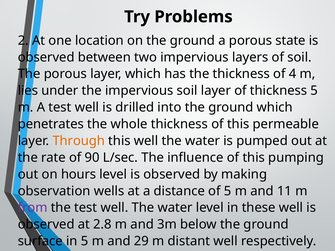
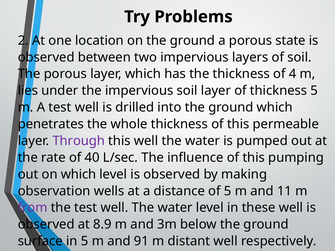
Through colour: orange -> purple (79, 141)
90: 90 -> 40 (92, 158)
on hours: hours -> which (79, 174)
2.8: 2.8 -> 8.9 (102, 225)
29: 29 -> 91 (141, 241)
